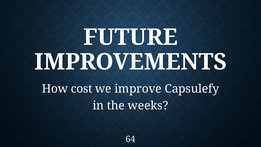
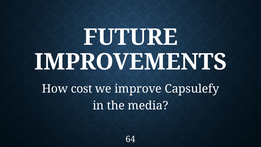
weeks: weeks -> media (148, 106)
